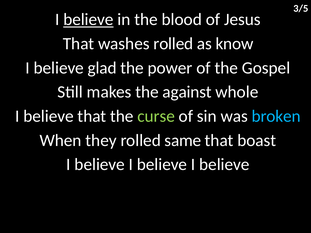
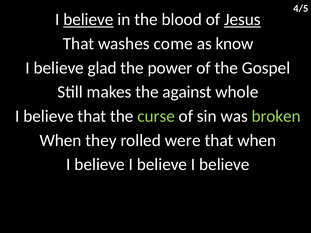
3/5: 3/5 -> 4/5 (301, 8)
Jesus underline: none -> present (242, 20)
washes rolled: rolled -> come (173, 44)
broken colour: light blue -> light green (276, 116)
same: same -> were (183, 140)
that boast: boast -> when (257, 140)
